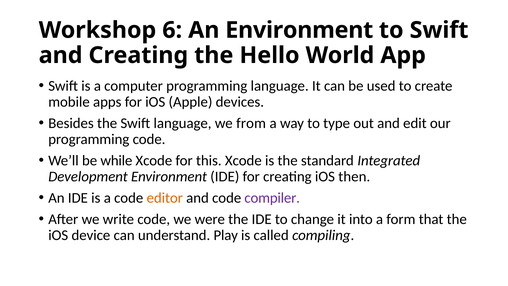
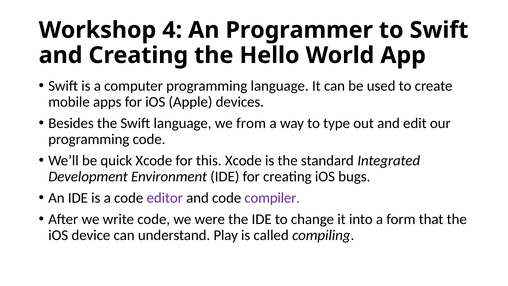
6: 6 -> 4 (172, 30)
An Environment: Environment -> Programmer (299, 30)
while: while -> quick (116, 160)
then: then -> bugs (354, 177)
editor colour: orange -> purple (165, 198)
